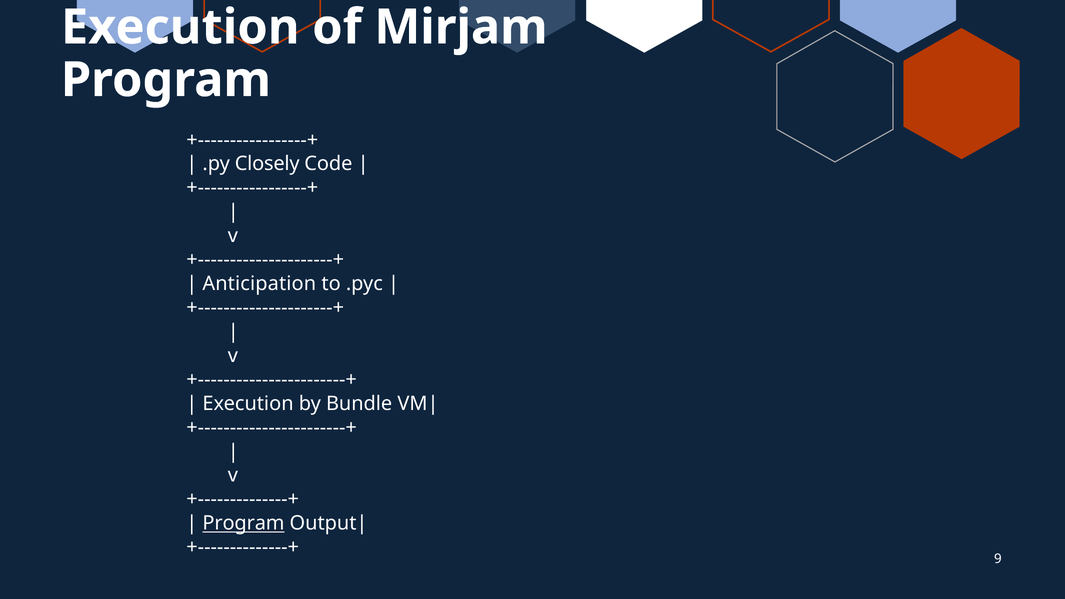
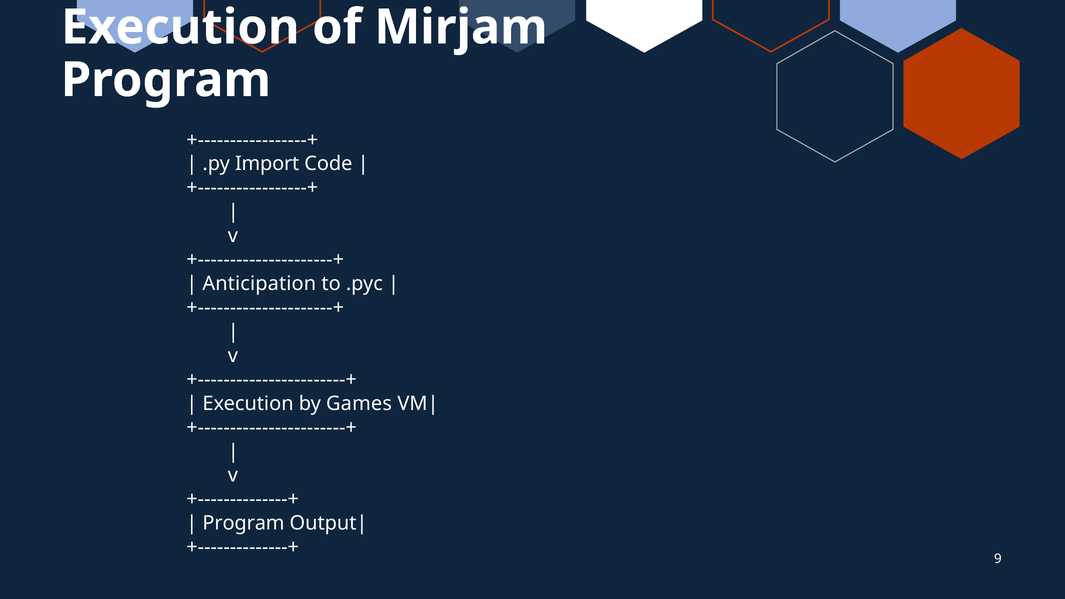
Closely: Closely -> Import (267, 164)
Bundle: Bundle -> Games (359, 404)
Program underline: present -> none (243, 523)
